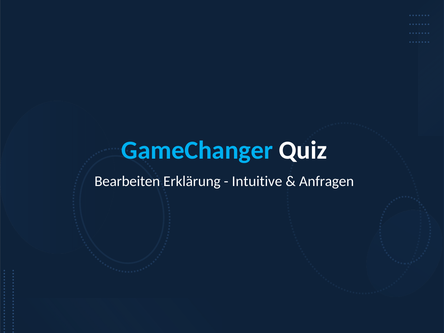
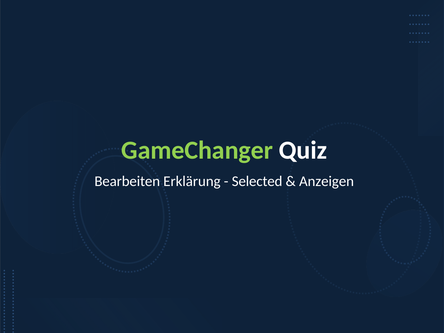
GameChanger colour: light blue -> light green (197, 150)
Intuitive: Intuitive -> Selected (257, 181)
Anfragen: Anfragen -> Anzeigen (327, 181)
